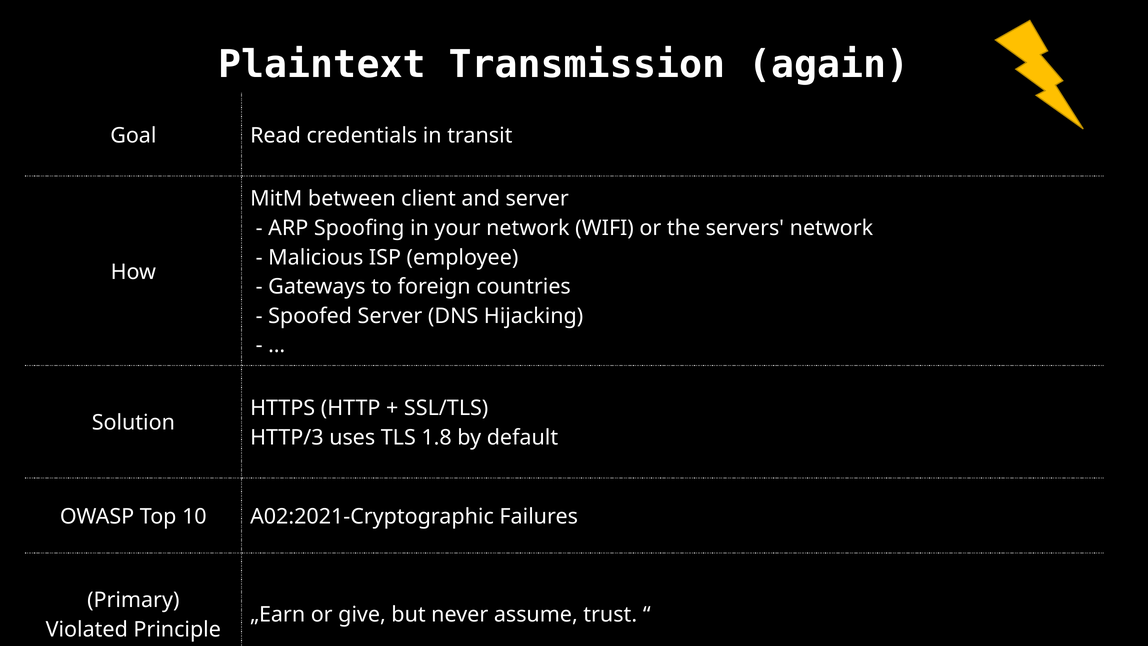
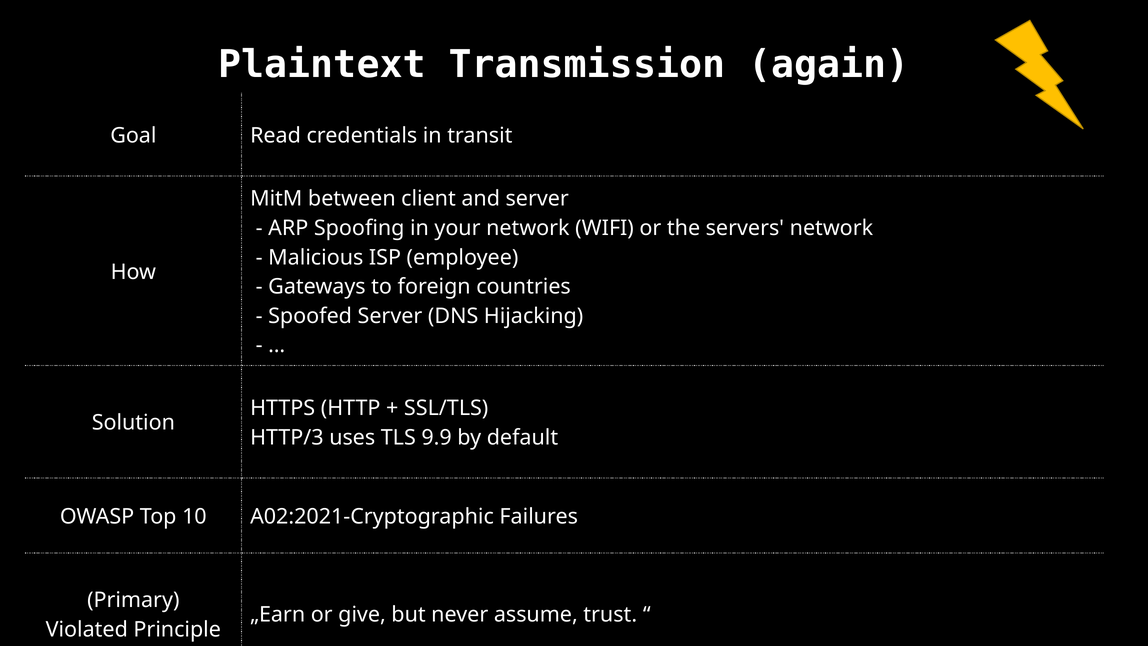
1.8: 1.8 -> 9.9 (437, 437)
